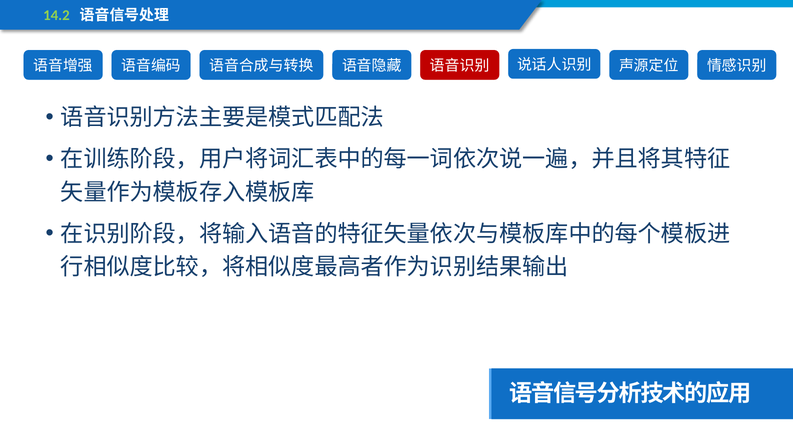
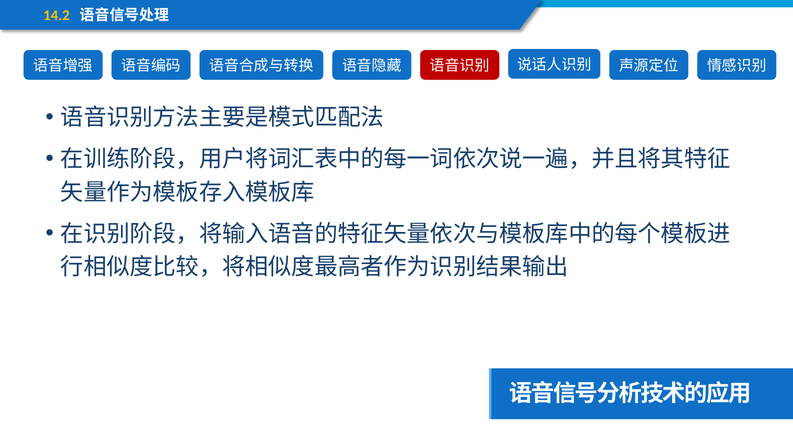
14.2 colour: light green -> yellow (56, 15)
